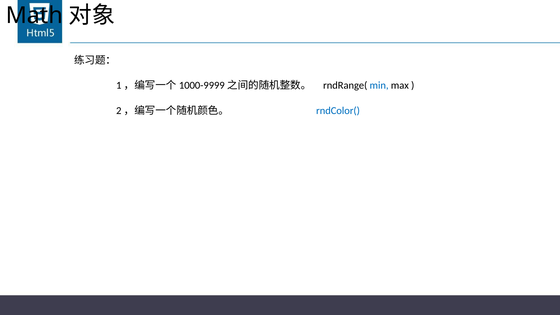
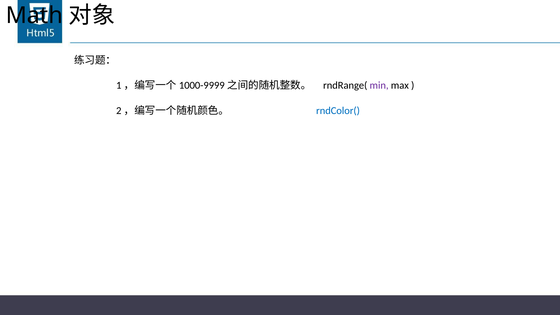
min colour: blue -> purple (379, 86)
